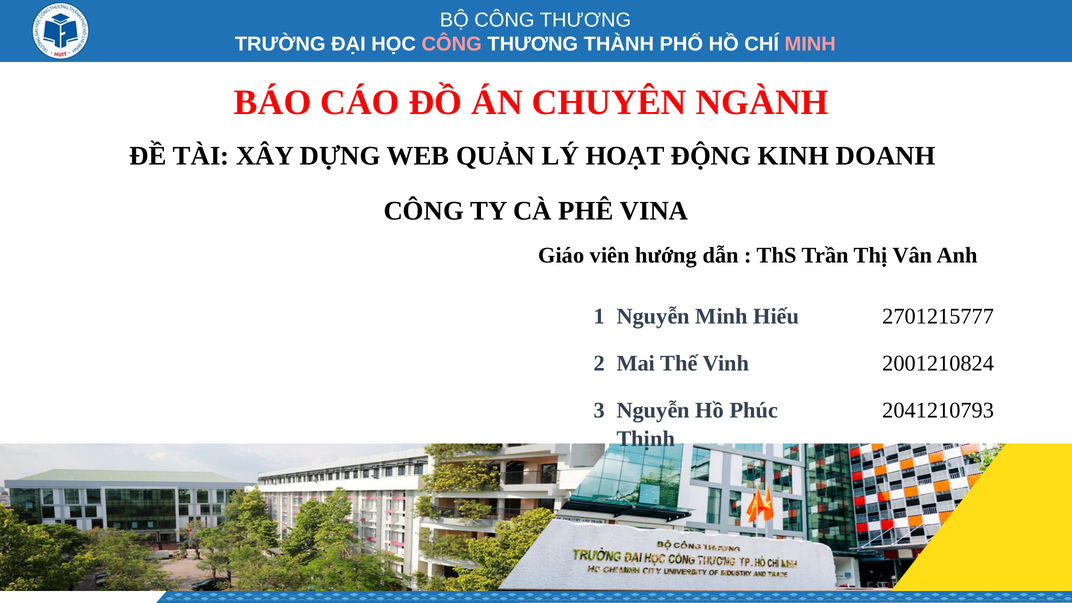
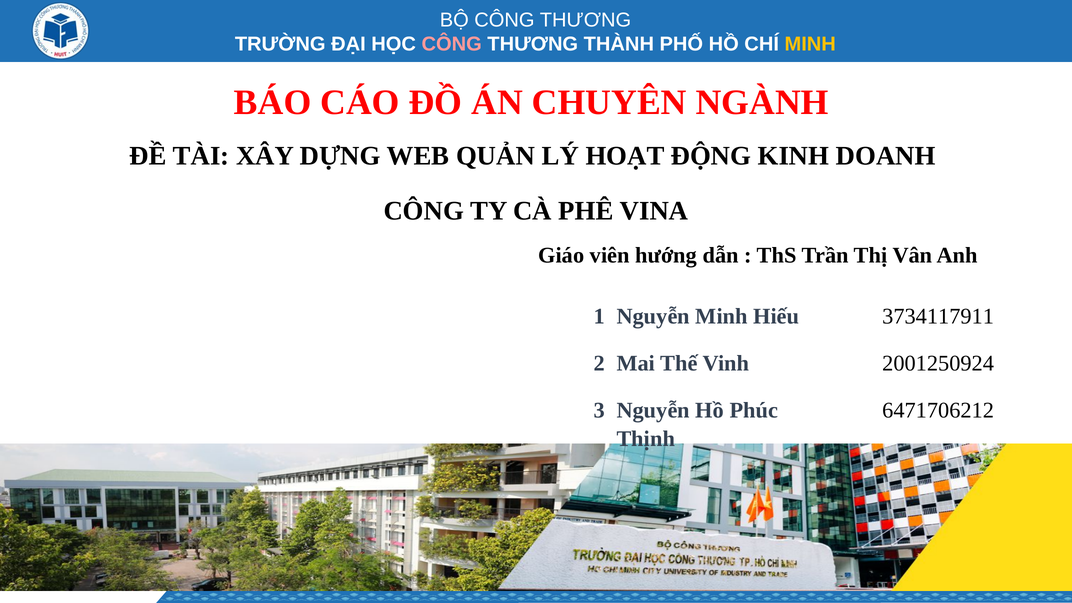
MINH colour: pink -> yellow (810, 44)
2701215777: 2701215777 -> 3734117911 (938, 316)
2001210824: 2001210824 -> 2001250924 (938, 363)
2041210793: 2041210793 -> 6471706212 (938, 410)
